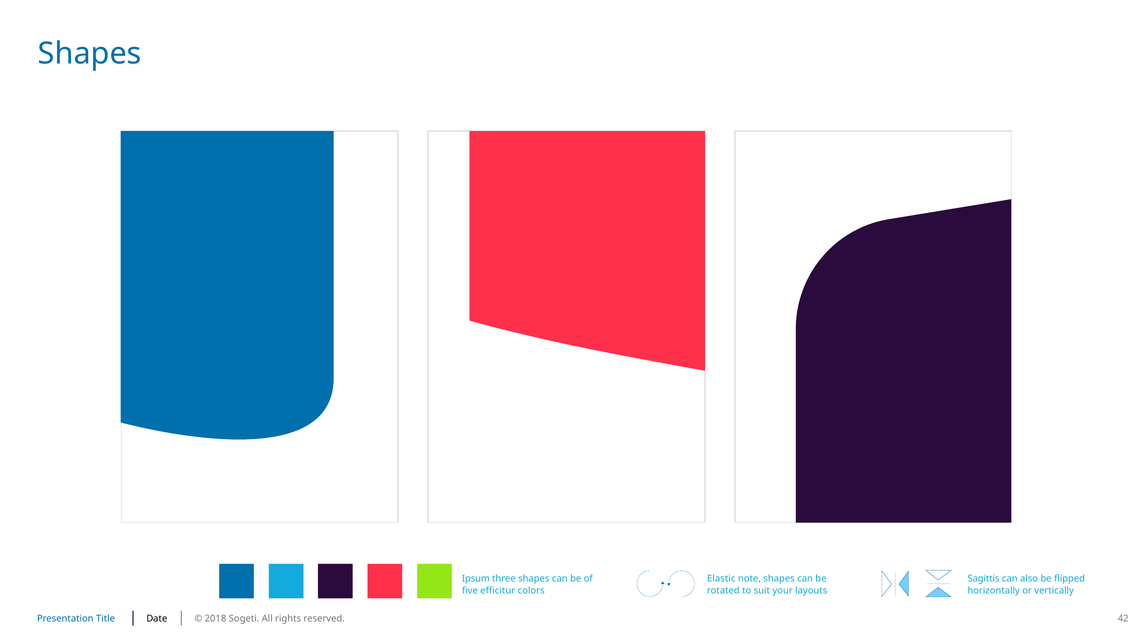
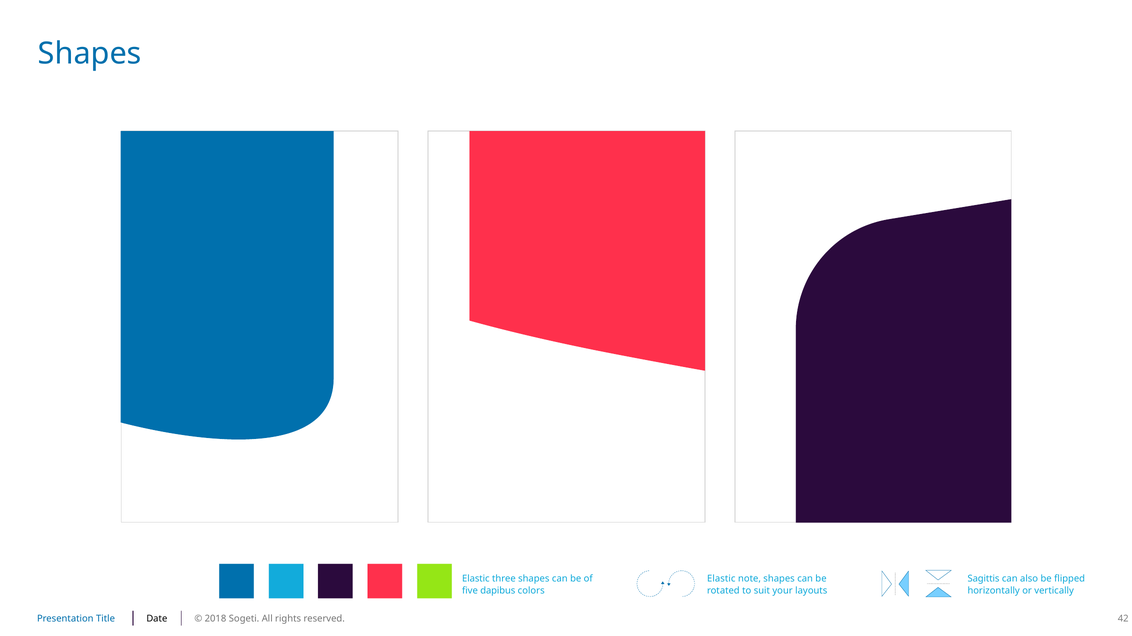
Ipsum: Ipsum -> Elastic (476, 579)
efficitur: efficitur -> dapibus (498, 591)
